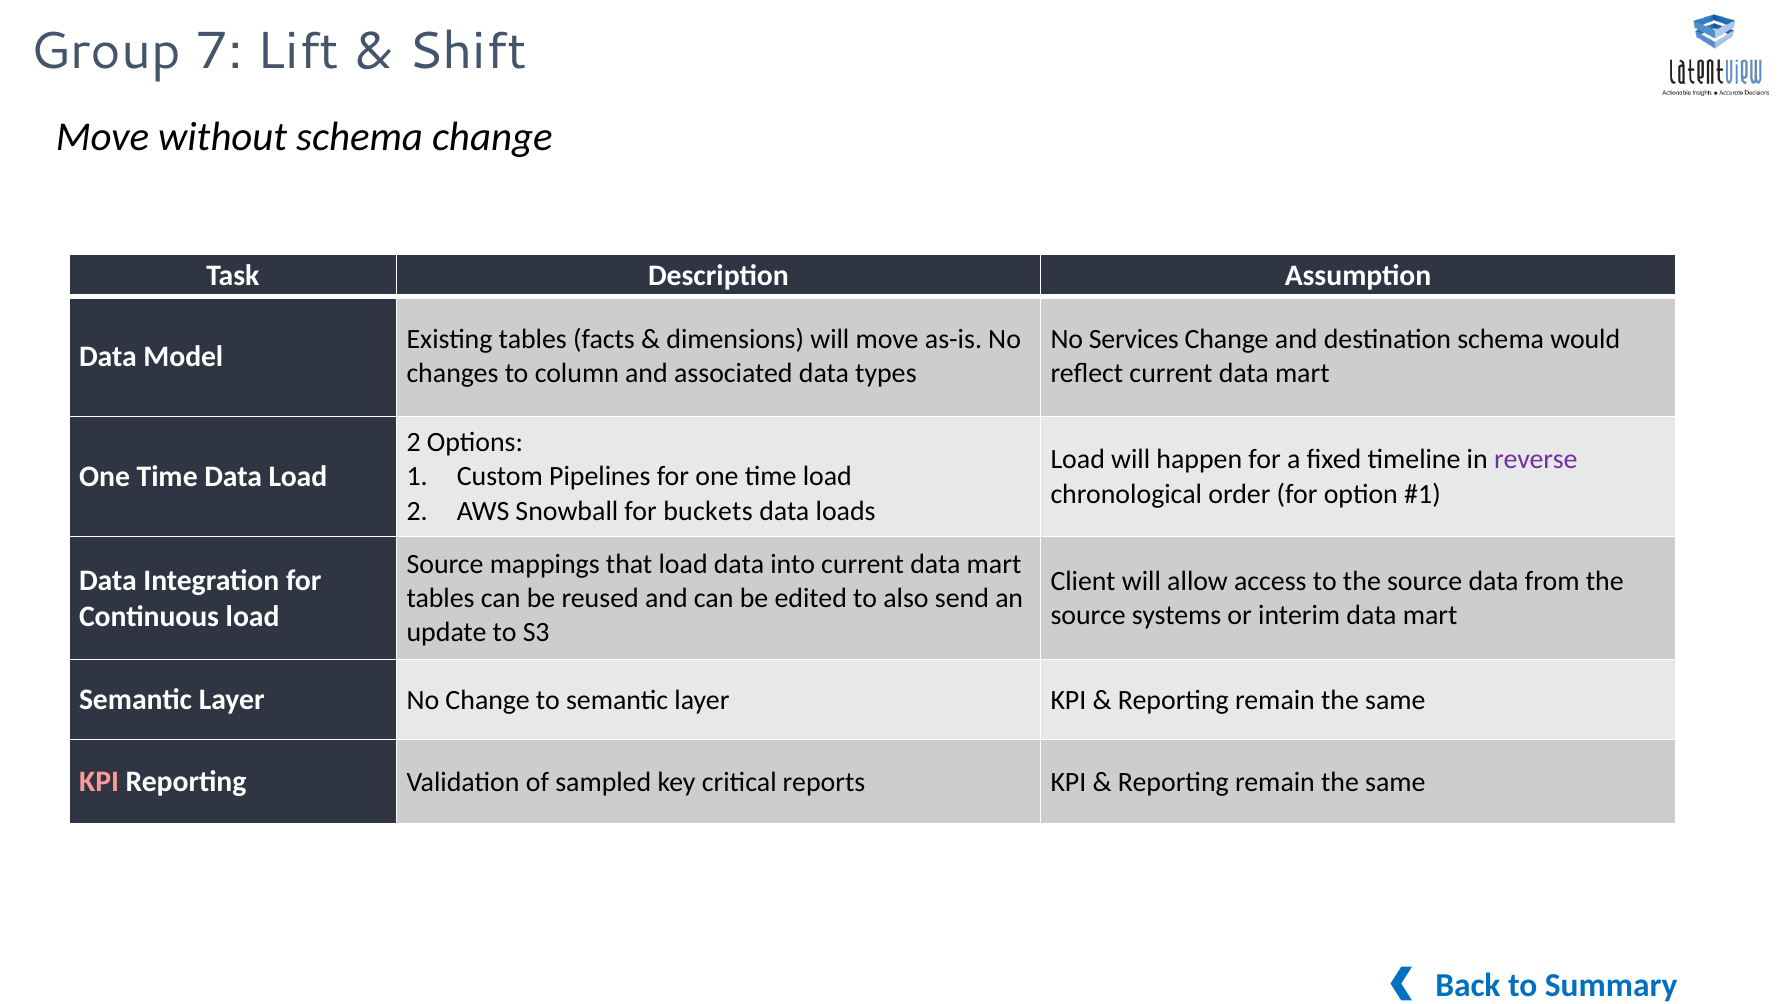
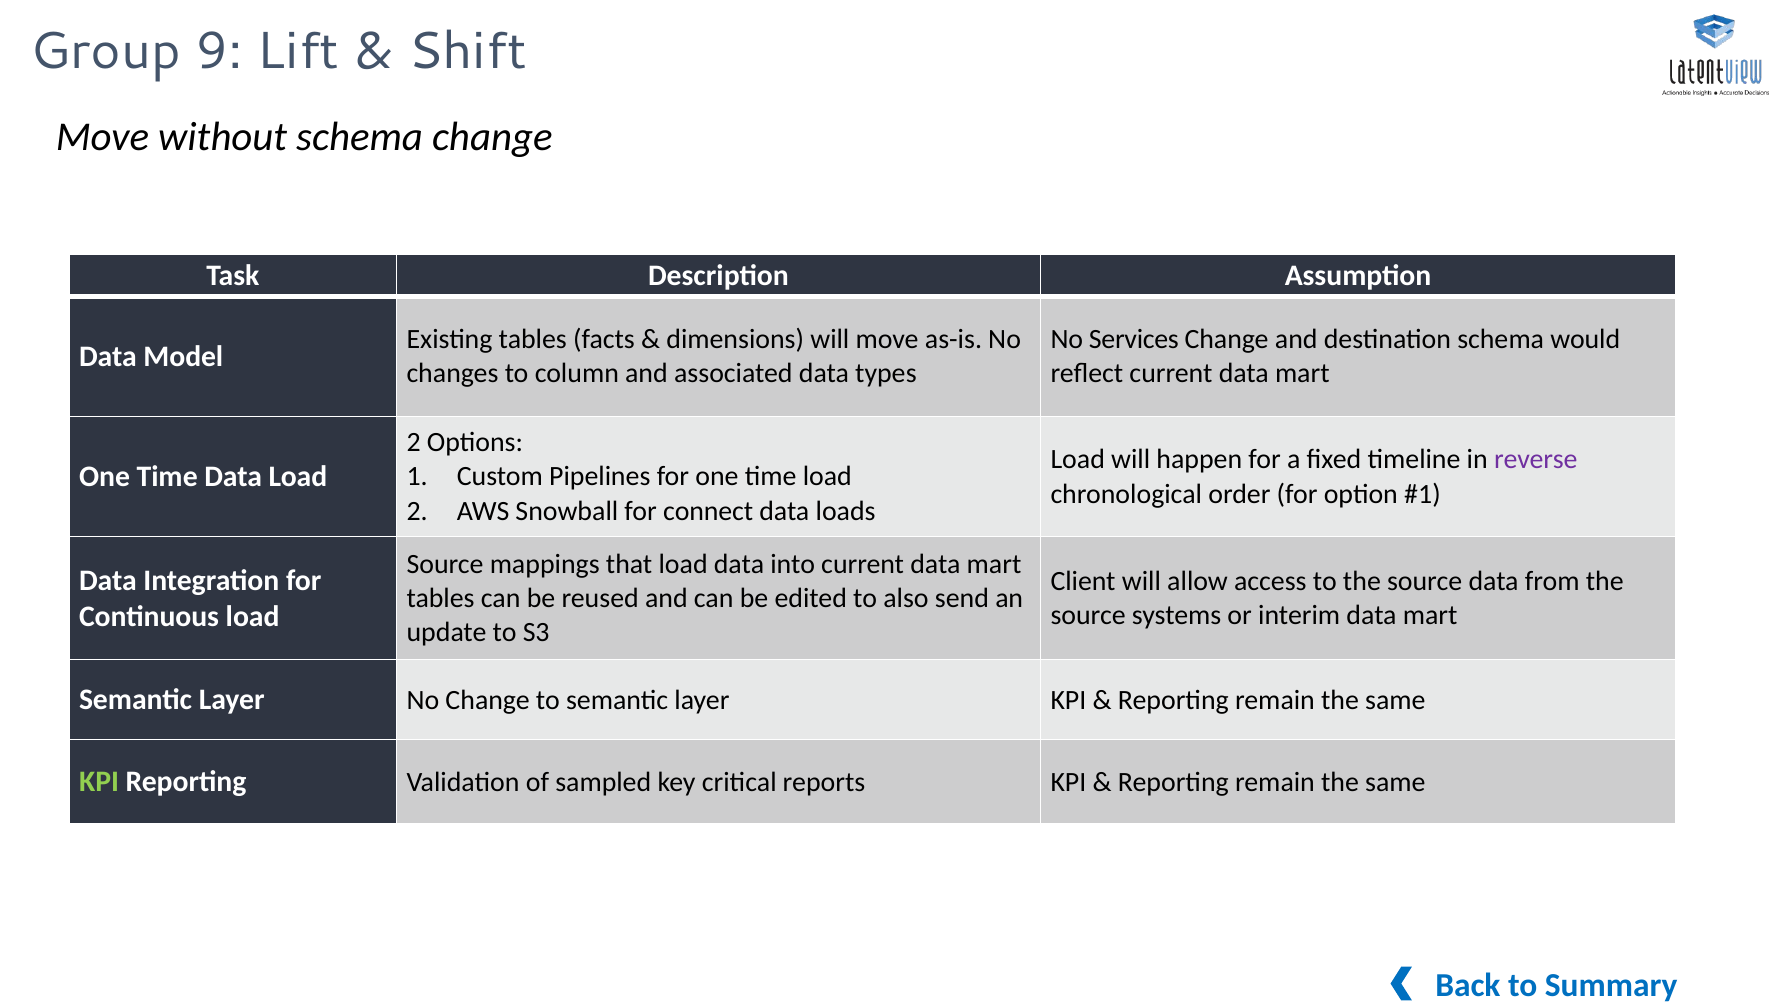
7: 7 -> 9 (219, 51)
buckets: buckets -> connect (708, 511)
KPI colour: pink -> light green (99, 782)
